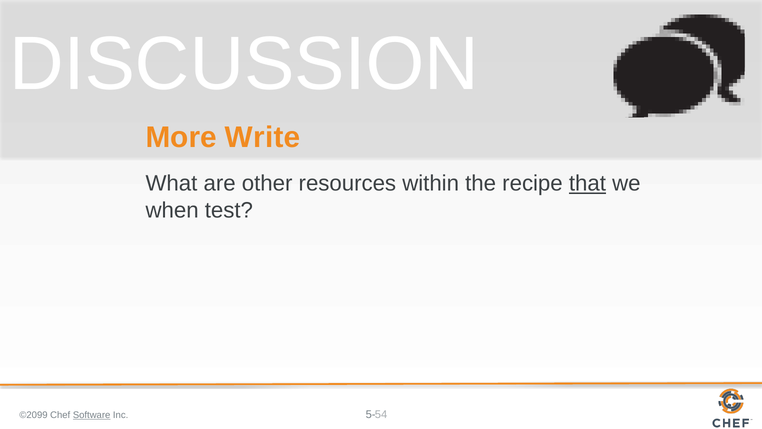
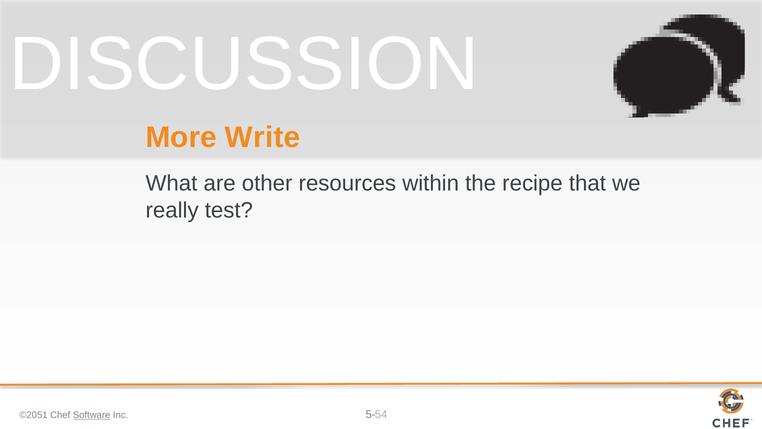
that underline: present -> none (587, 183)
when: when -> really (172, 210)
©2099: ©2099 -> ©2051 (34, 415)
